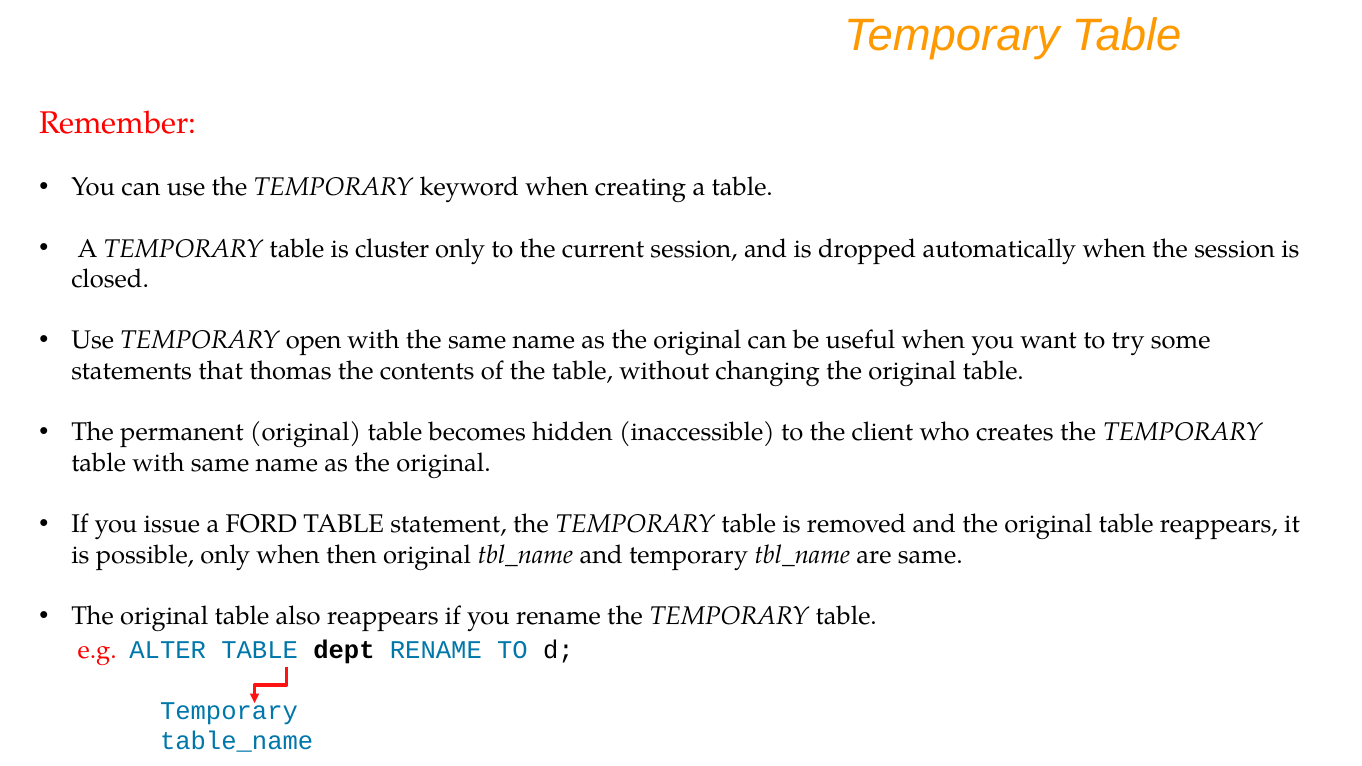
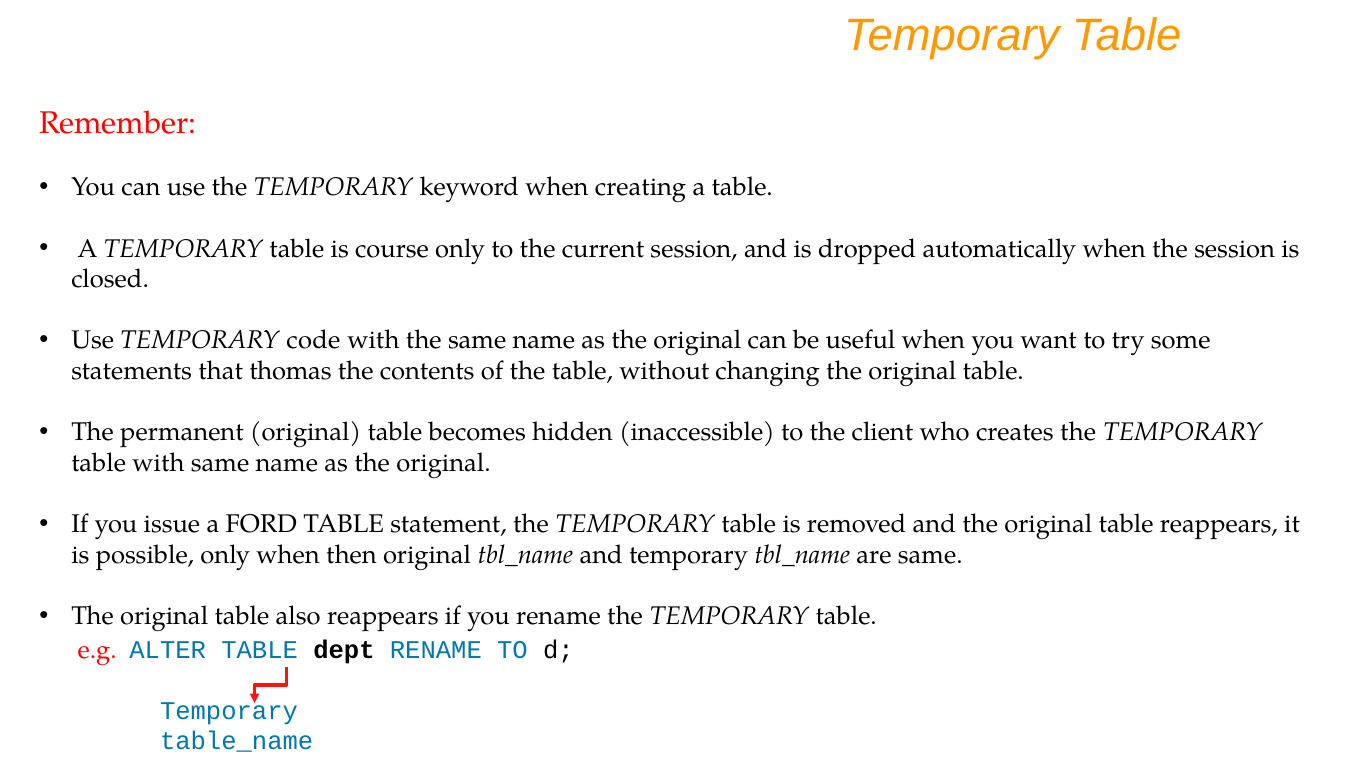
cluster: cluster -> course (392, 249)
open: open -> code (313, 341)
